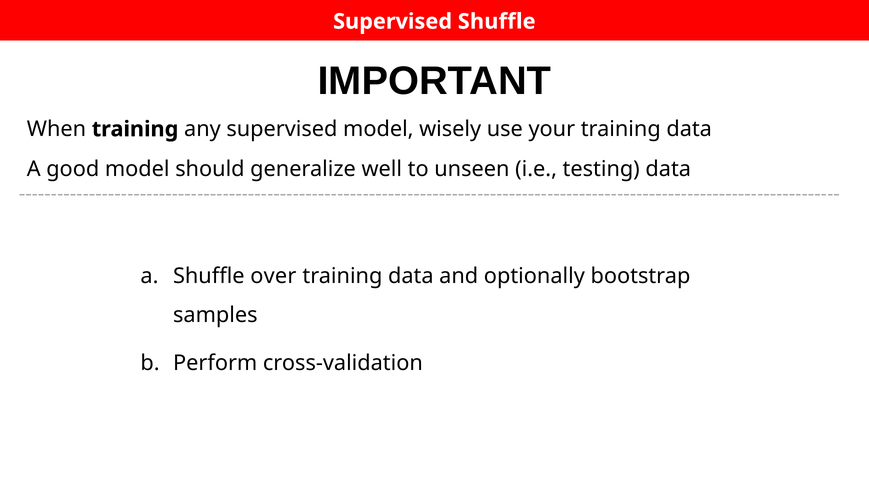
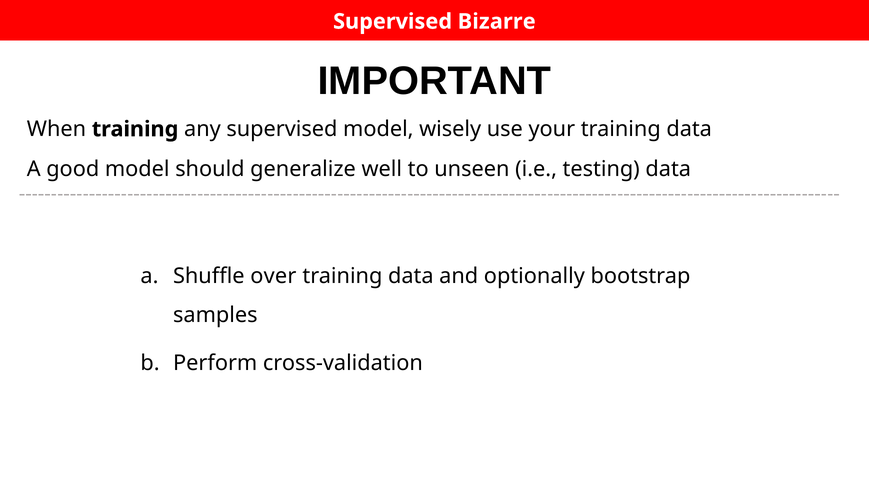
Supervised Shuffle: Shuffle -> Bizarre (497, 22)
